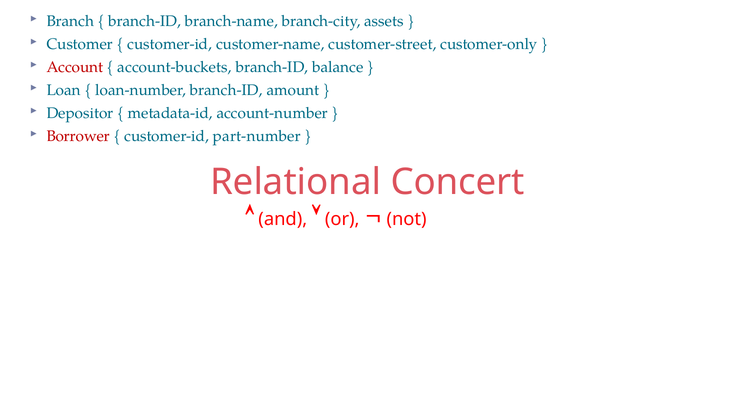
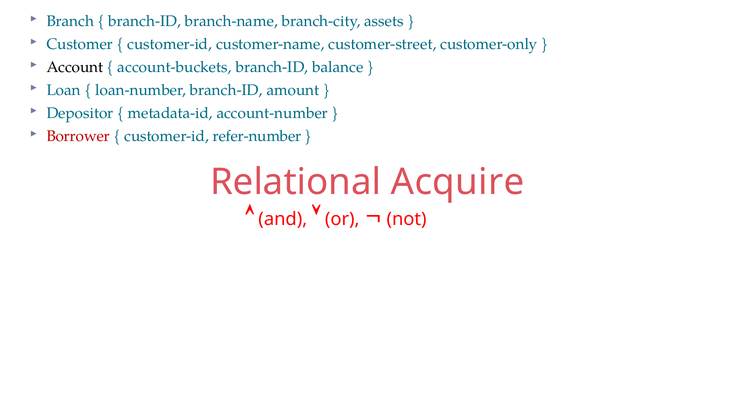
Account colour: red -> black (75, 67)
part-number: part-number -> refer-number (257, 136)
Concert: Concert -> Acquire (458, 182)
